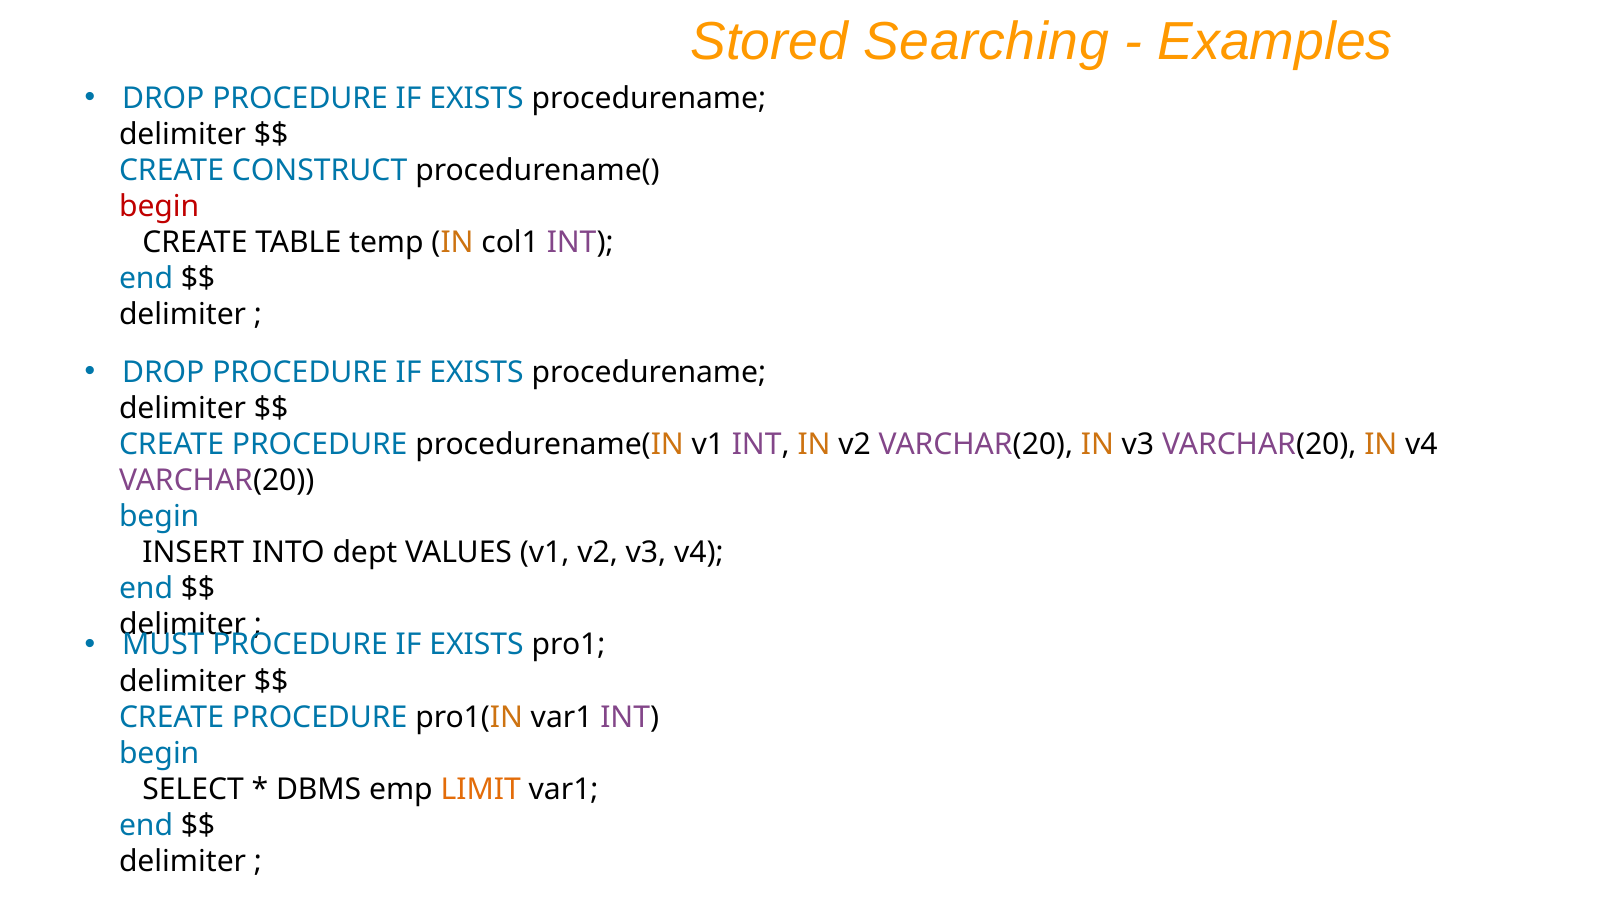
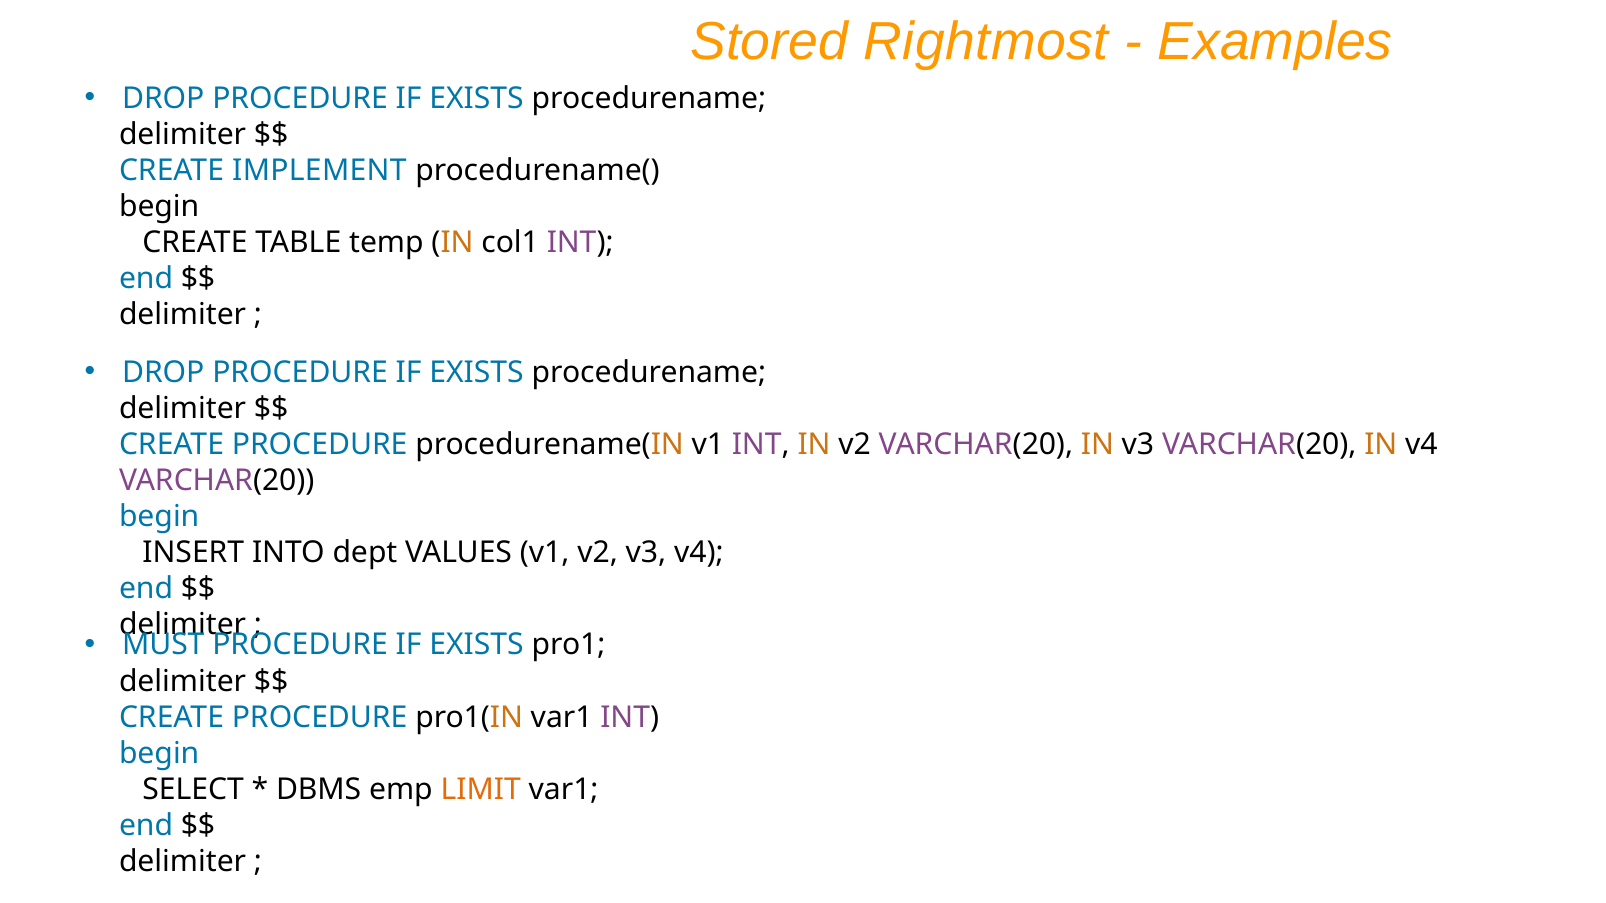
Searching: Searching -> Rightmost (986, 42)
CONSTRUCT: CONSTRUCT -> IMPLEMENT (319, 171)
begin colour: red -> black (159, 207)
